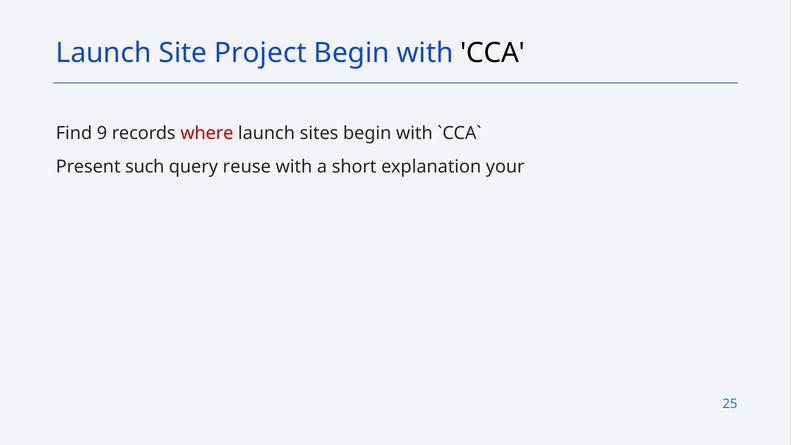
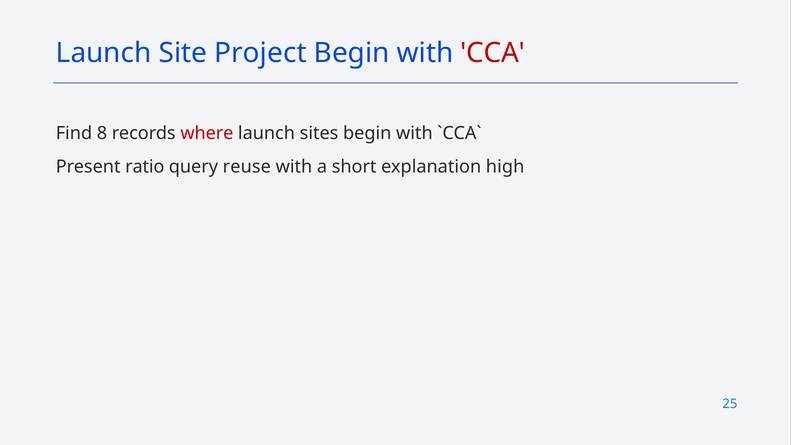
CCA colour: black -> red (493, 53)
9: 9 -> 8 (102, 133)
such: such -> ratio (145, 167)
your: your -> high (505, 167)
